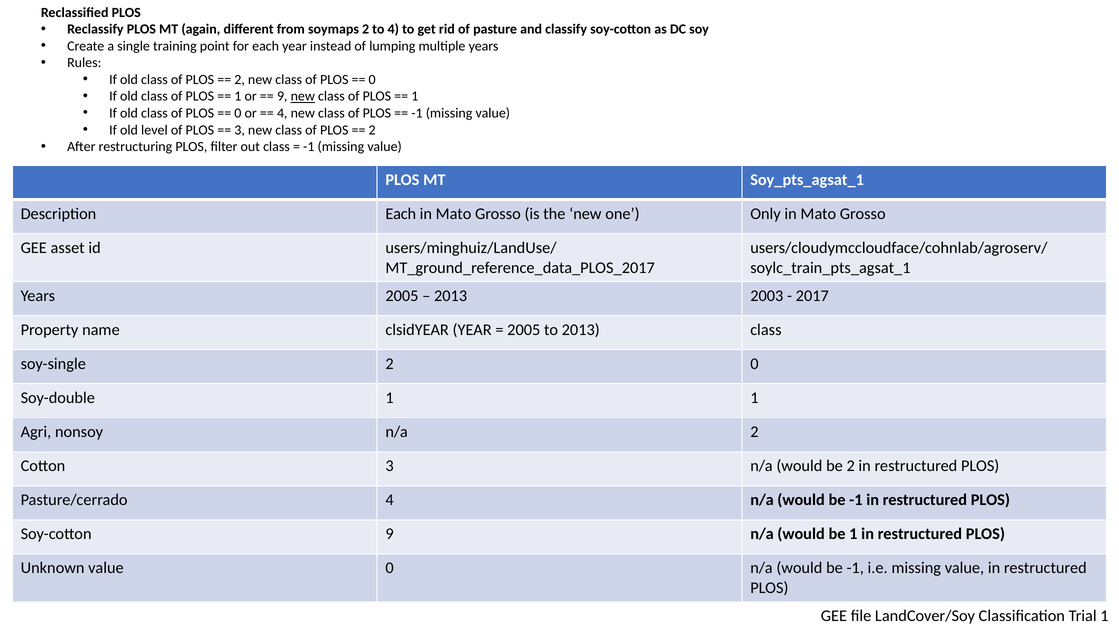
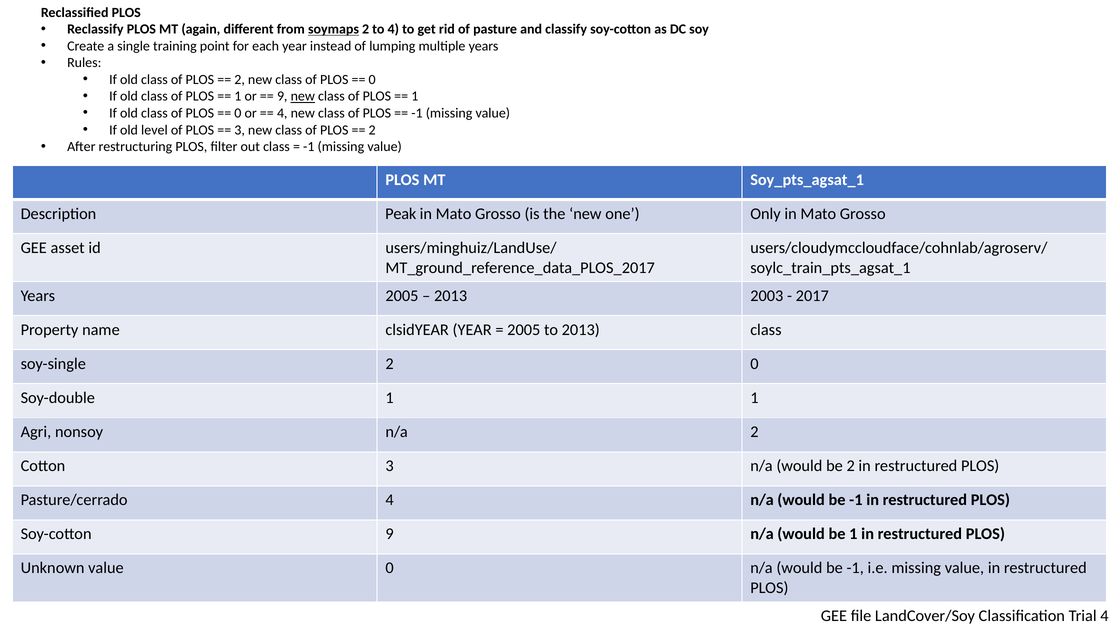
soymaps underline: none -> present (333, 29)
Description Each: Each -> Peak (401, 214)
Trial 1: 1 -> 4 (1104, 616)
